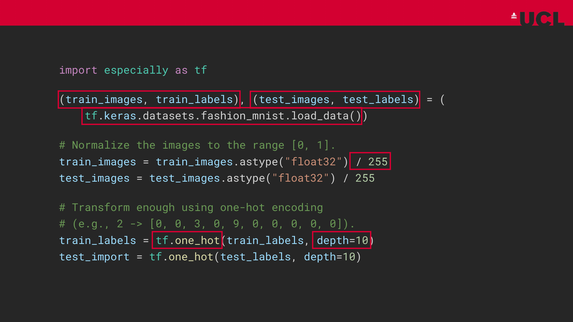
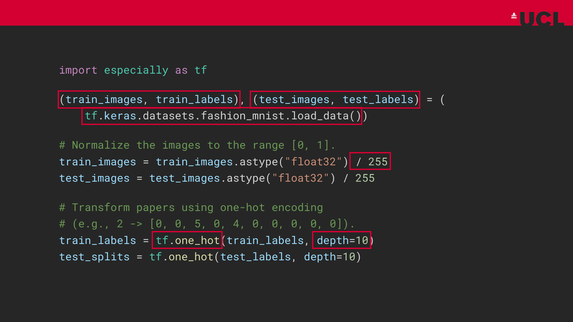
enough: enough -> papers (156, 208)
3: 3 -> 5 (201, 224)
9: 9 -> 4 (239, 224)
test_import: test_import -> test_splits (94, 257)
